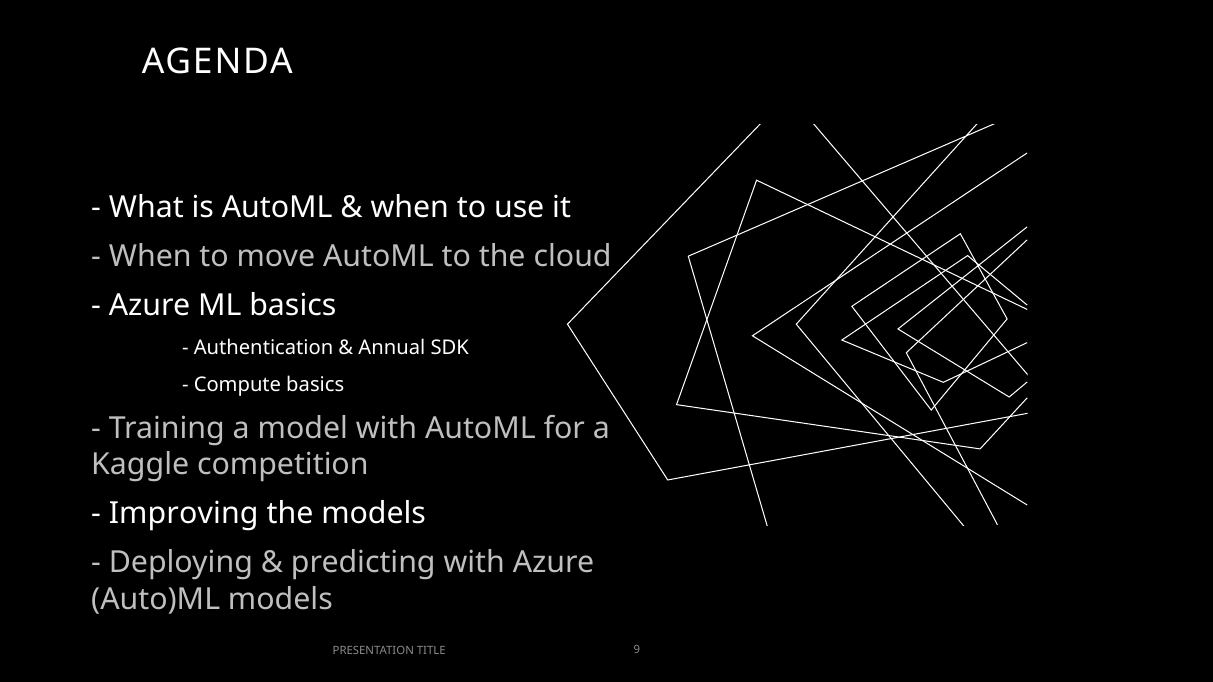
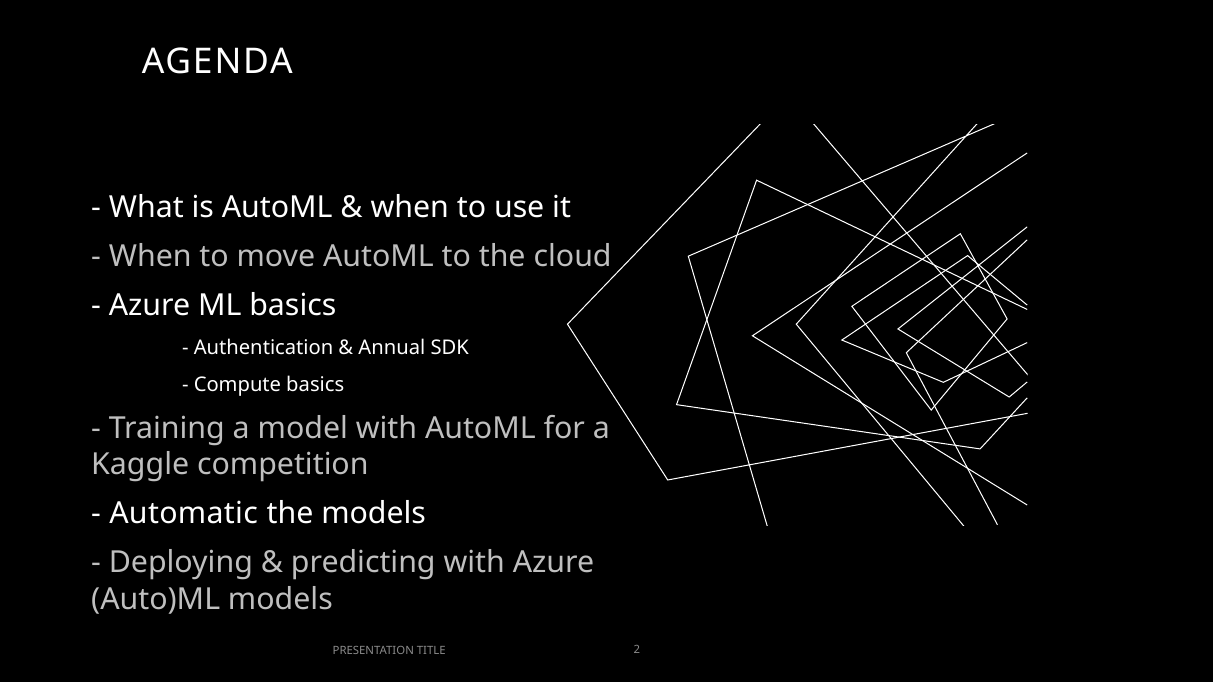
Improving: Improving -> Automatic (184, 514)
9: 9 -> 2 (637, 650)
